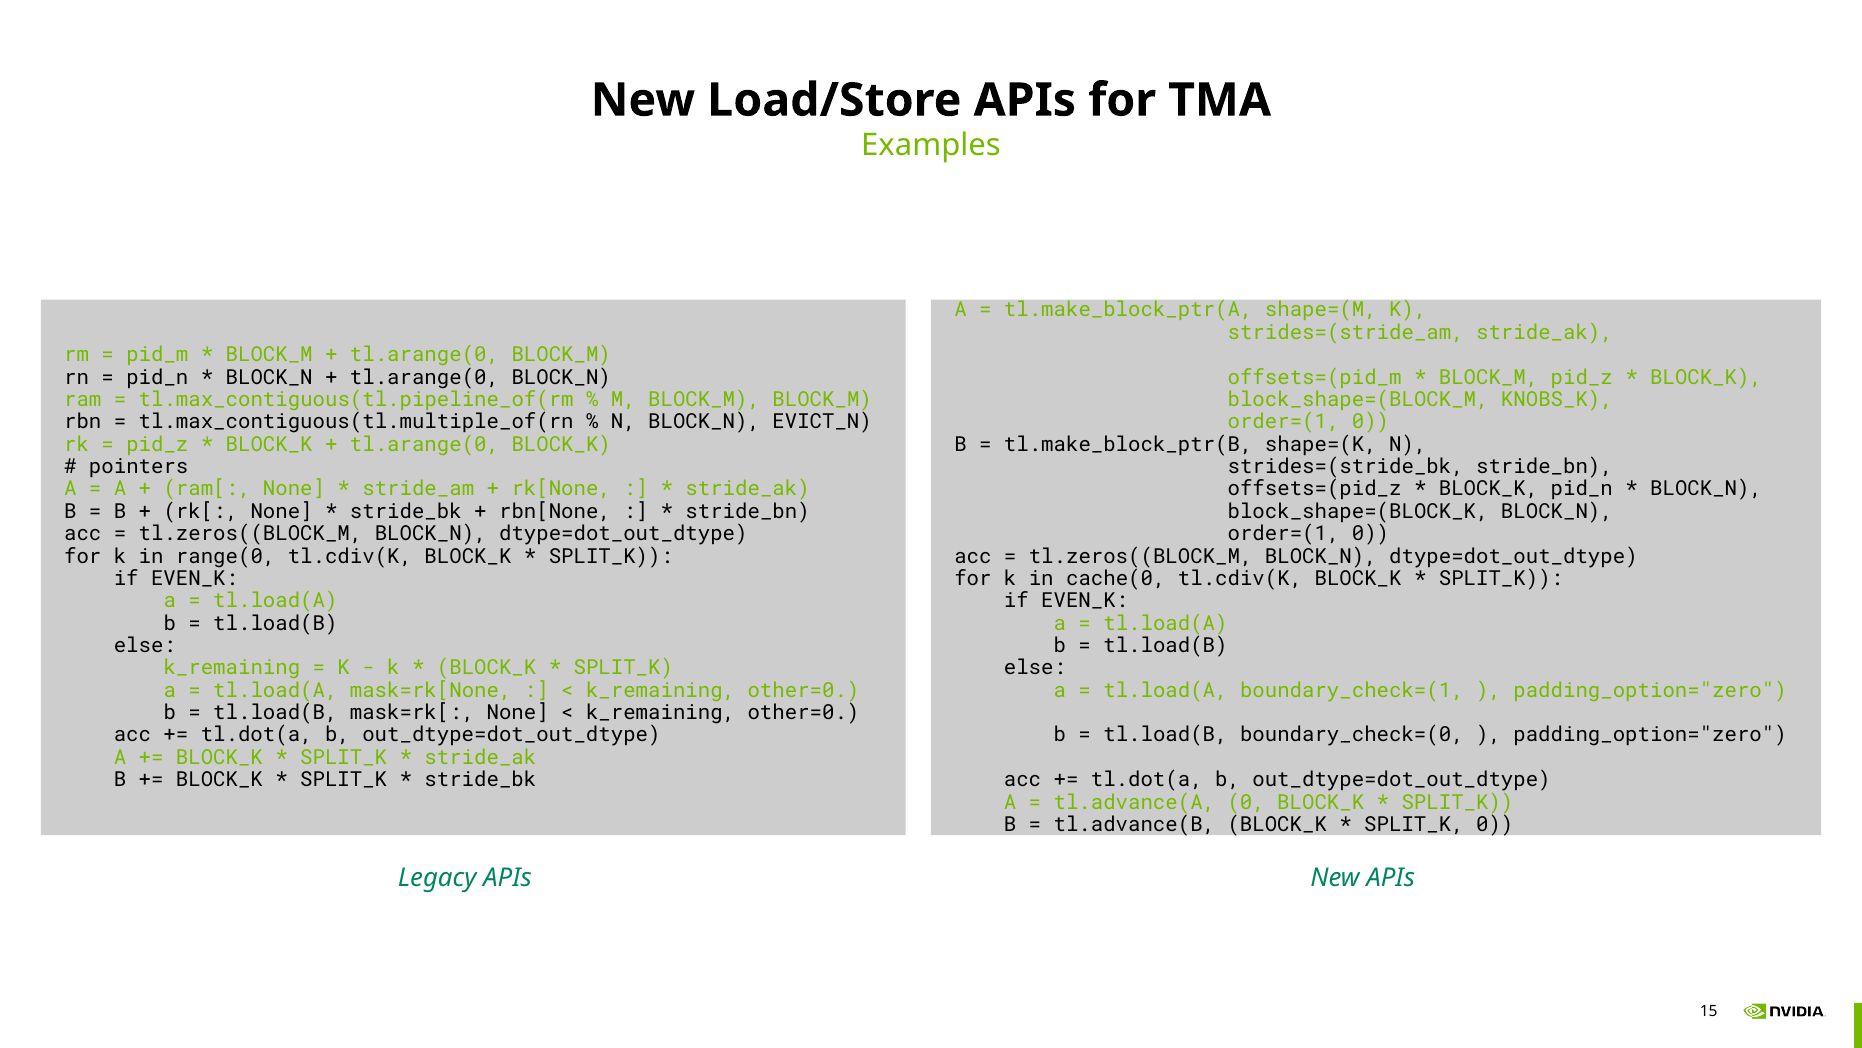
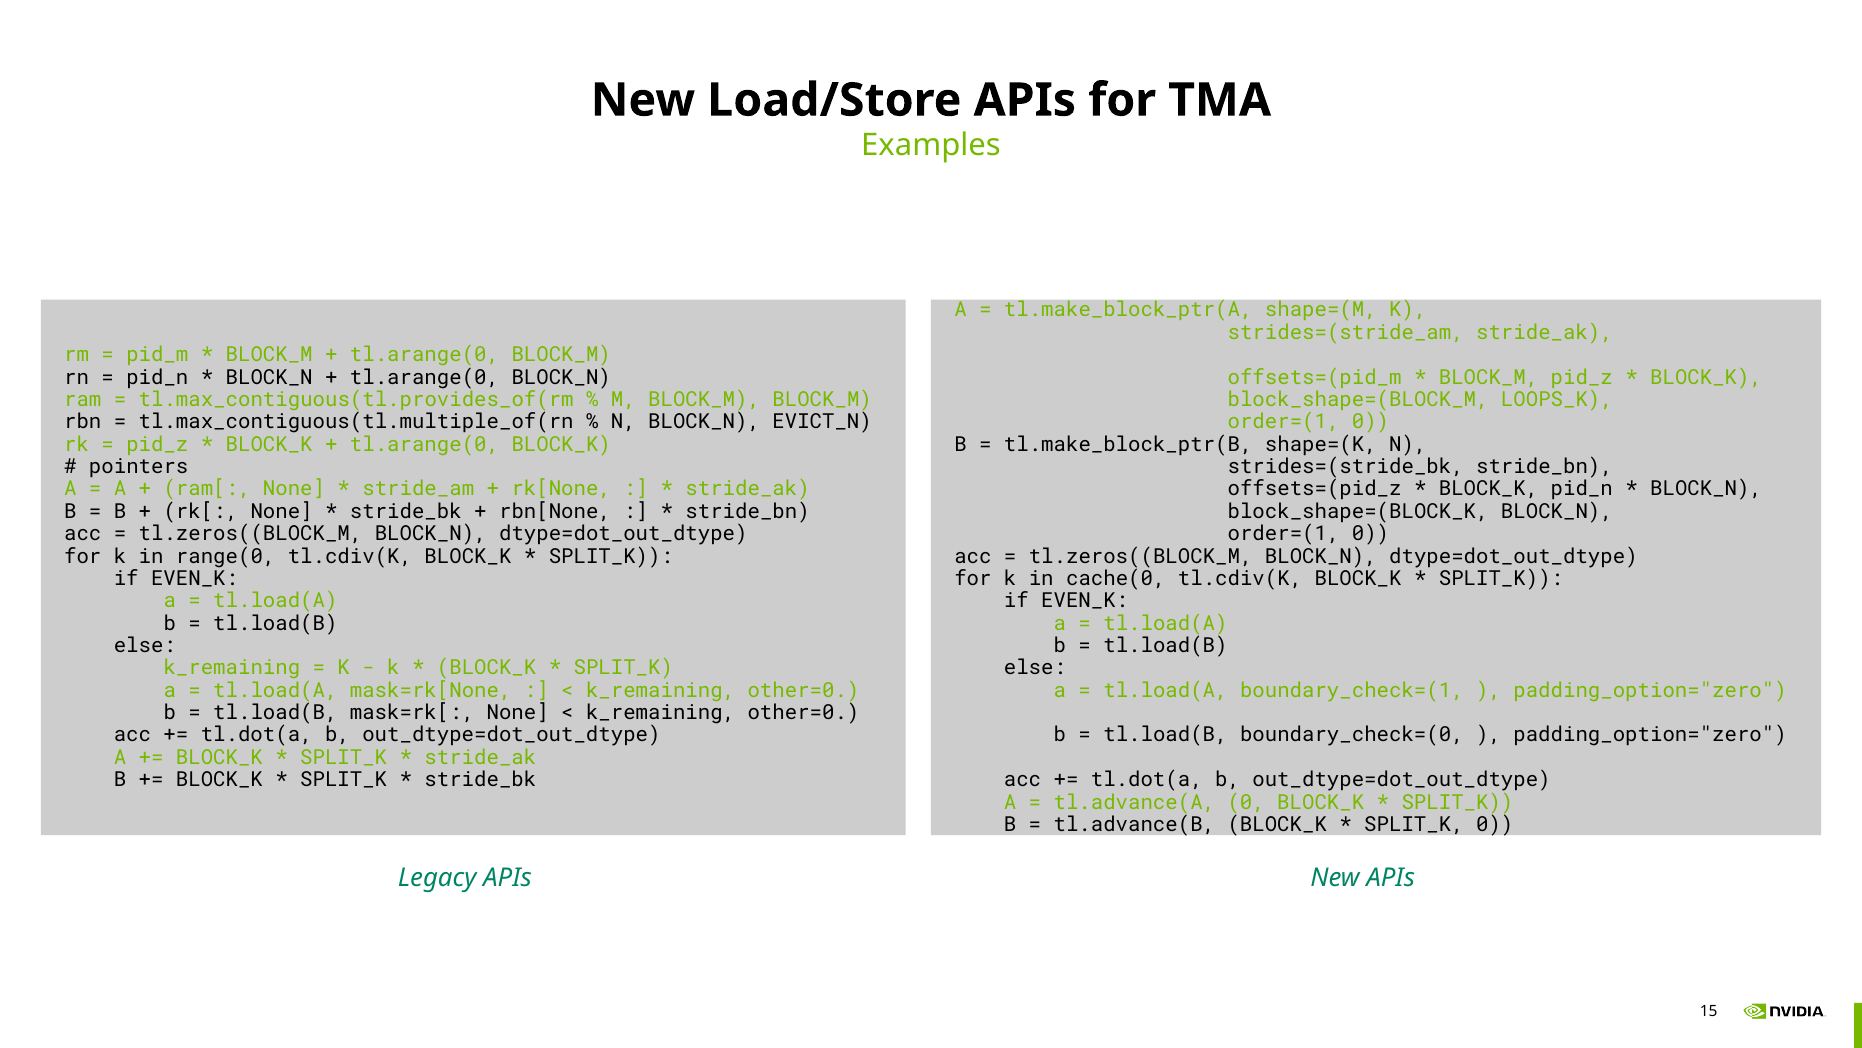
tl.max_contiguous(tl.pipeline_of(rm: tl.max_contiguous(tl.pipeline_of(rm -> tl.max_contiguous(tl.provides_of(rm (356, 399)
KNOBS_K: KNOBS_K -> LOOPS_K (1557, 399)
